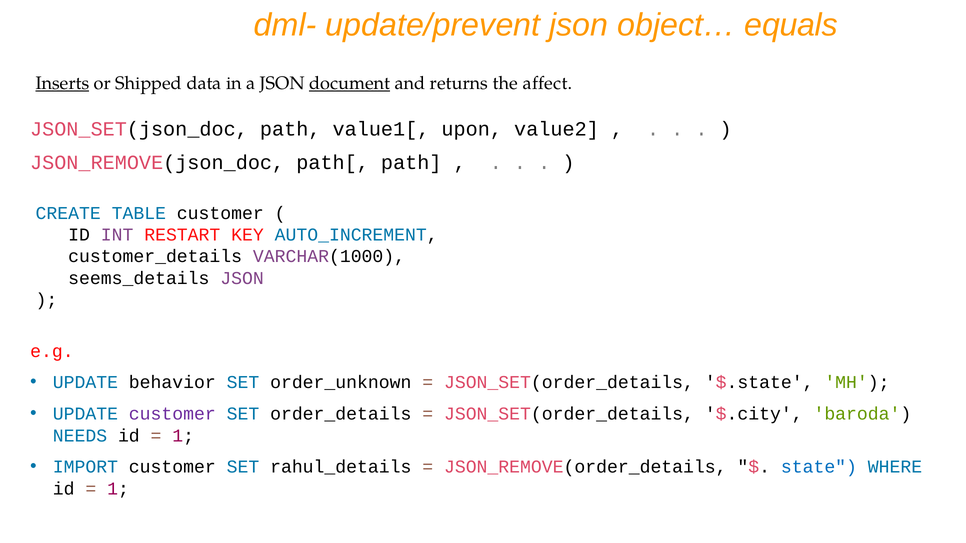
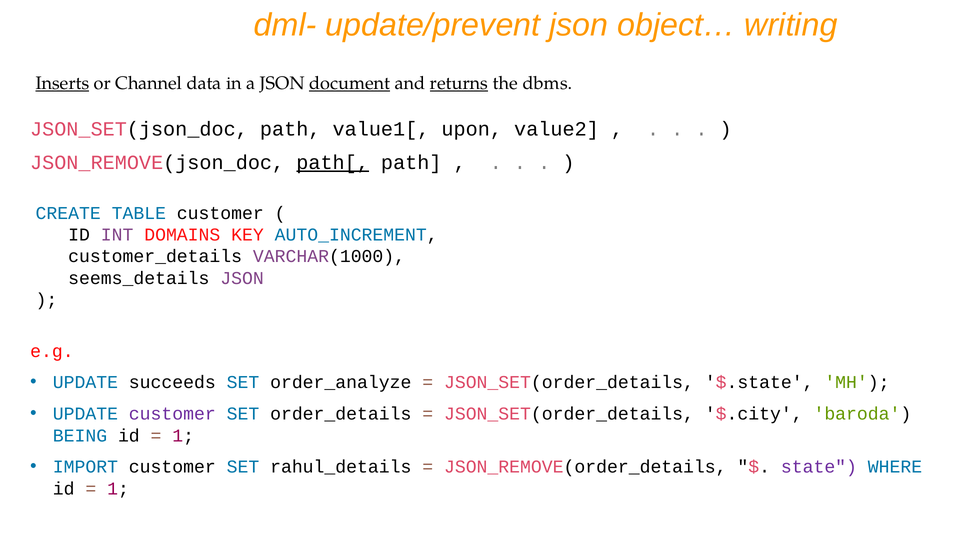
equals: equals -> writing (791, 25)
Shipped: Shipped -> Channel (149, 83)
returns underline: none -> present (459, 83)
affect: affect -> dbms (547, 83)
path[ underline: none -> present (333, 163)
RESTART: RESTART -> DOMAINS (182, 235)
behavior: behavior -> succeeds (172, 383)
order_unknown: order_unknown -> order_analyze (341, 383)
NEEDS: NEEDS -> BEING (80, 436)
state colour: blue -> purple (819, 467)
